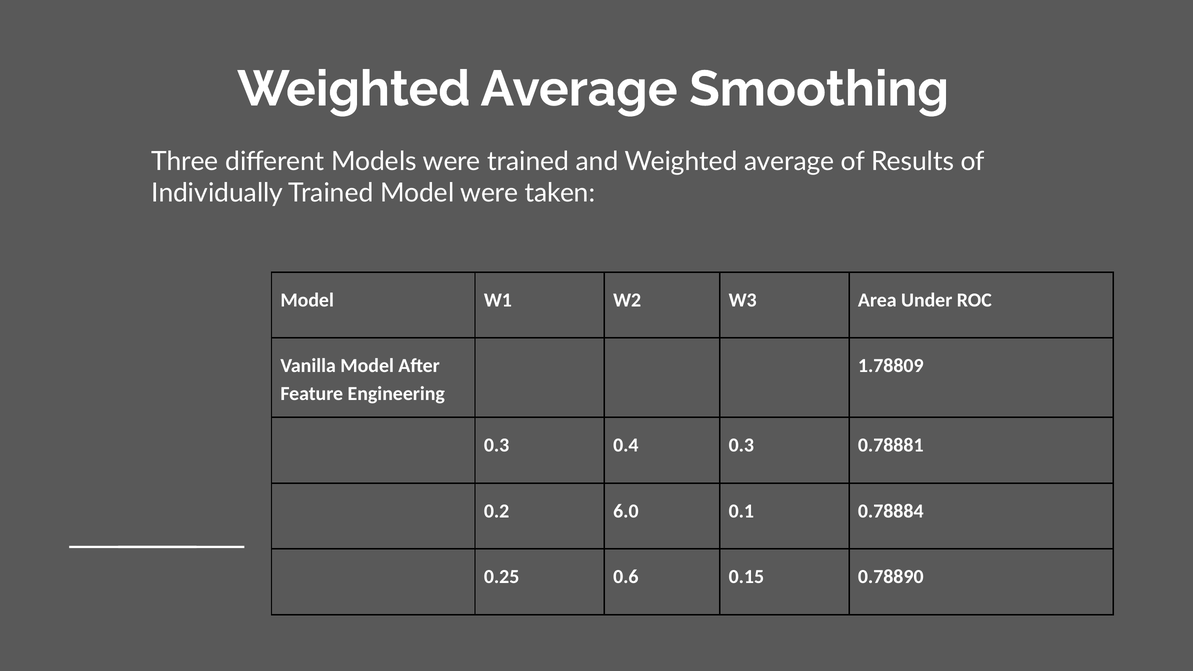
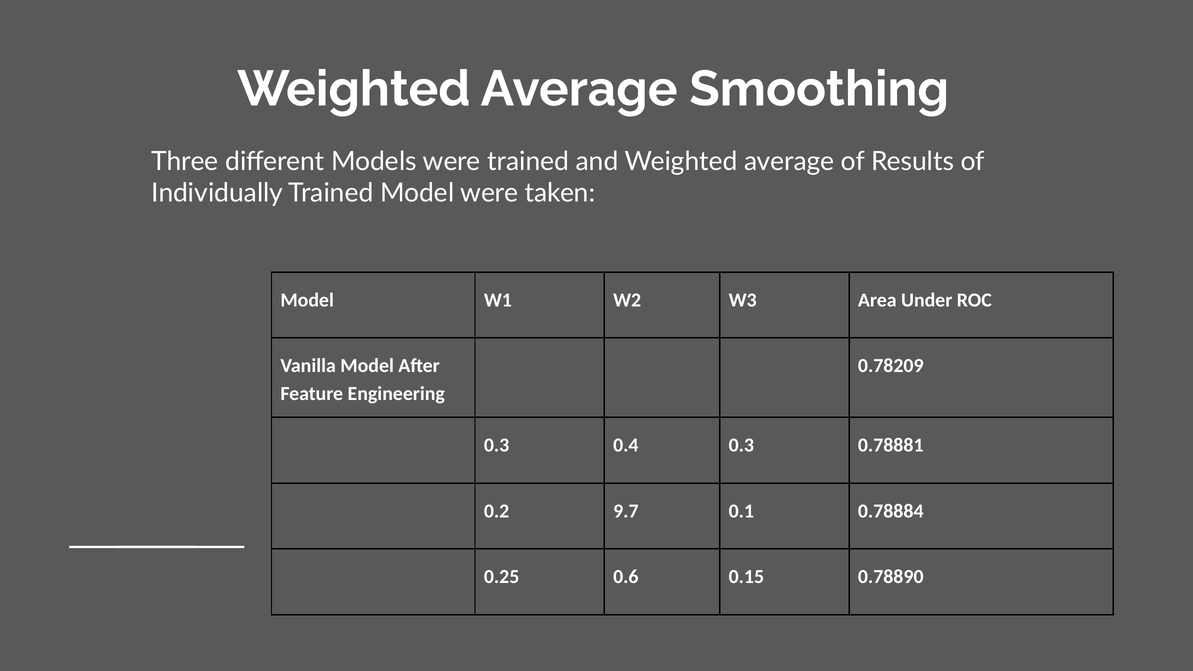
1.78809: 1.78809 -> 0.78209 (891, 366)
6.0: 6.0 -> 9.7 (626, 511)
